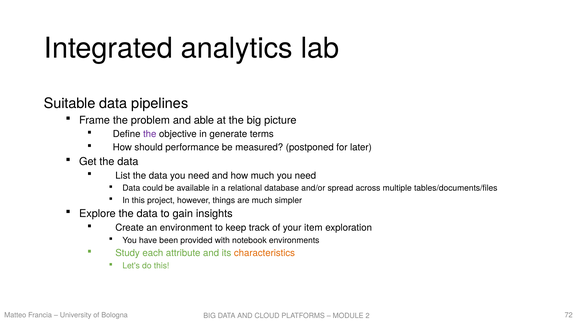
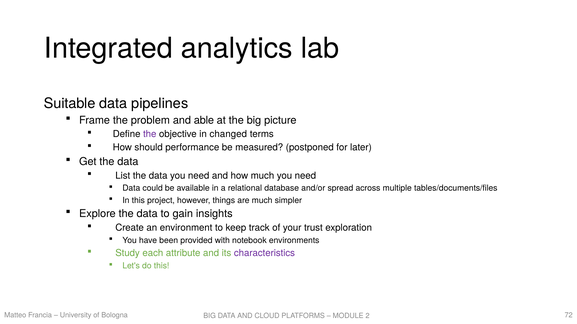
generate: generate -> changed (228, 134)
item: item -> trust (313, 228)
characteristics colour: orange -> purple (264, 254)
